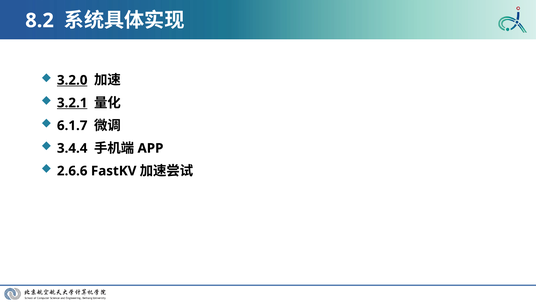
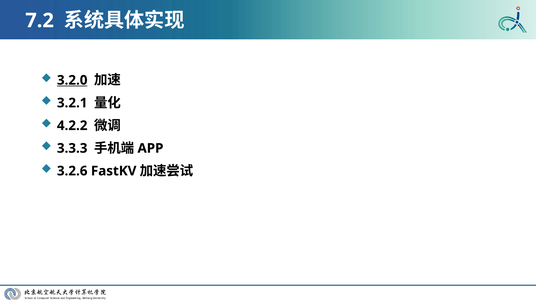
8.2: 8.2 -> 7.2 (40, 21)
3.2.1 underline: present -> none (72, 103)
6.1.7: 6.1.7 -> 4.2.2 (72, 125)
3.4.4: 3.4.4 -> 3.3.3 (72, 148)
2.6.6: 2.6.6 -> 3.2.6 (72, 171)
